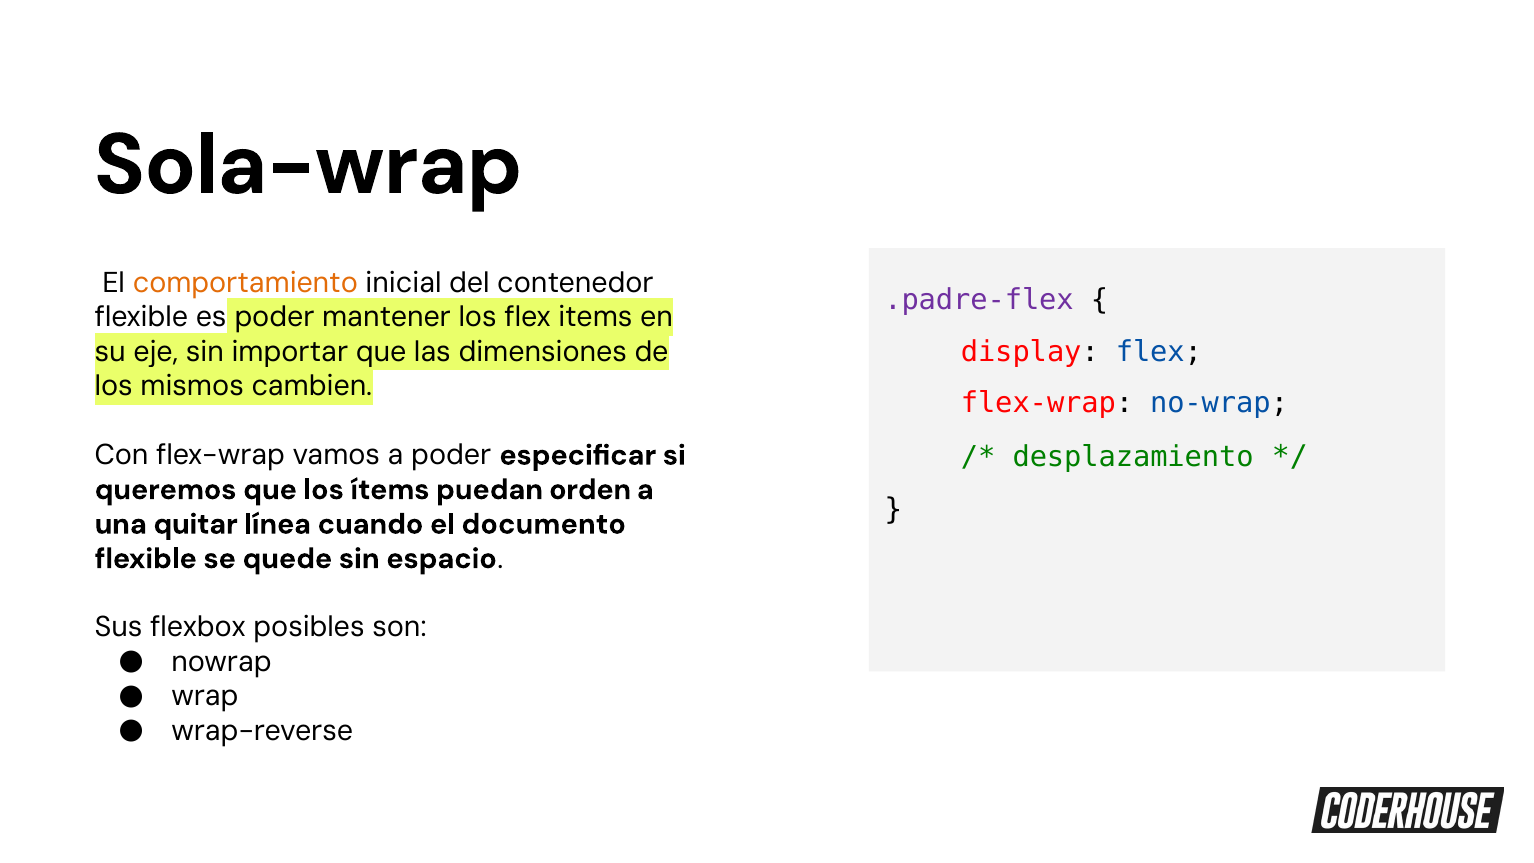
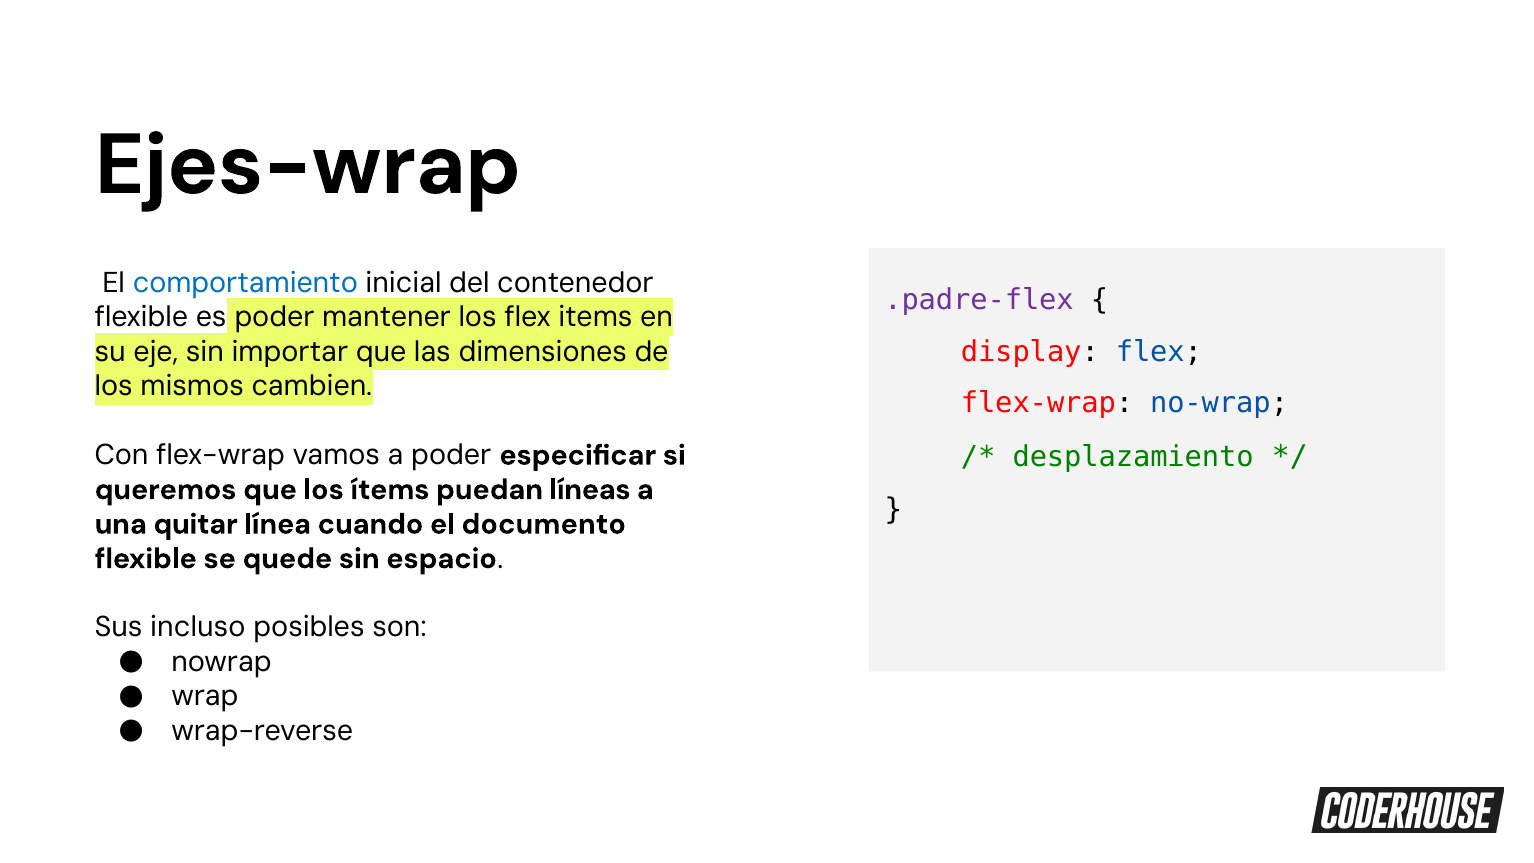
Sola-wrap: Sola-wrap -> Ejes-wrap (308, 165)
comportamiento colour: orange -> blue (245, 283)
orden: orden -> líneas (590, 489)
flexbox: flexbox -> incluso (198, 627)
